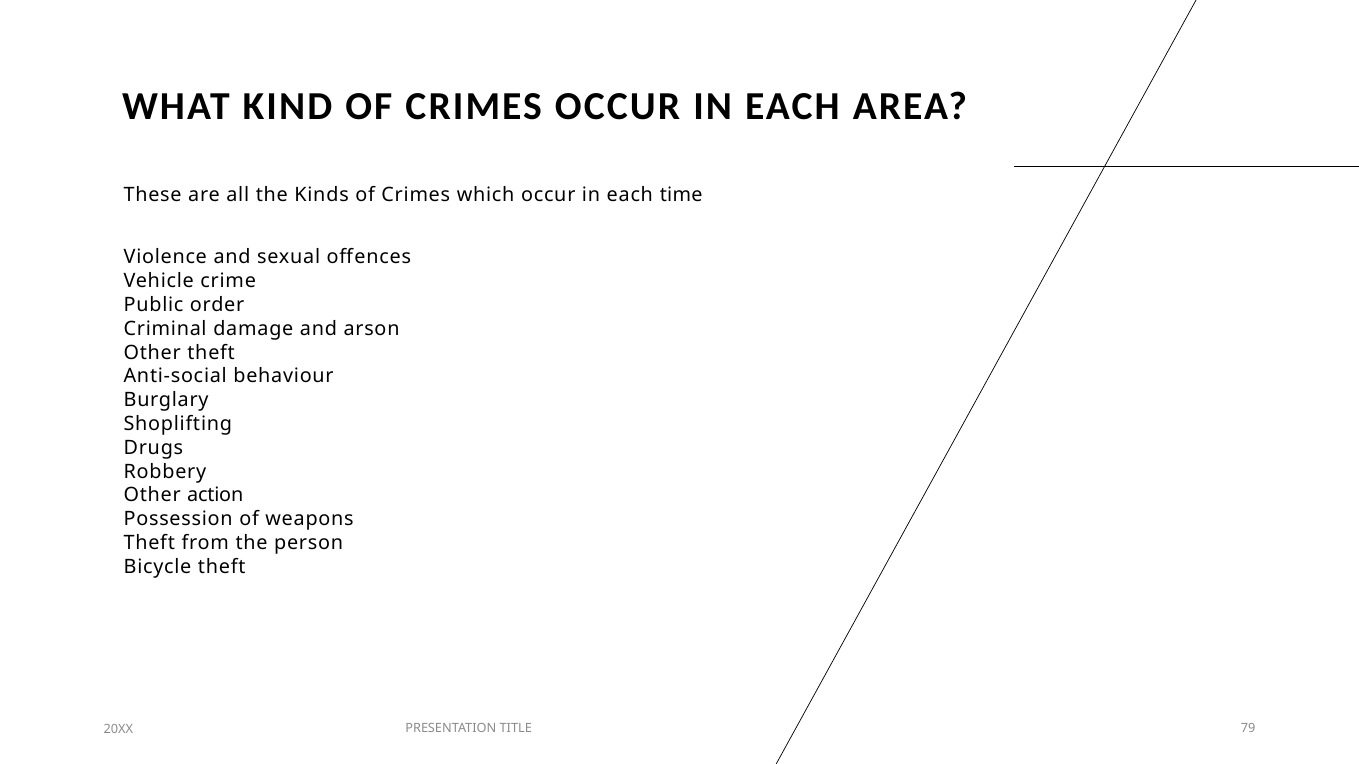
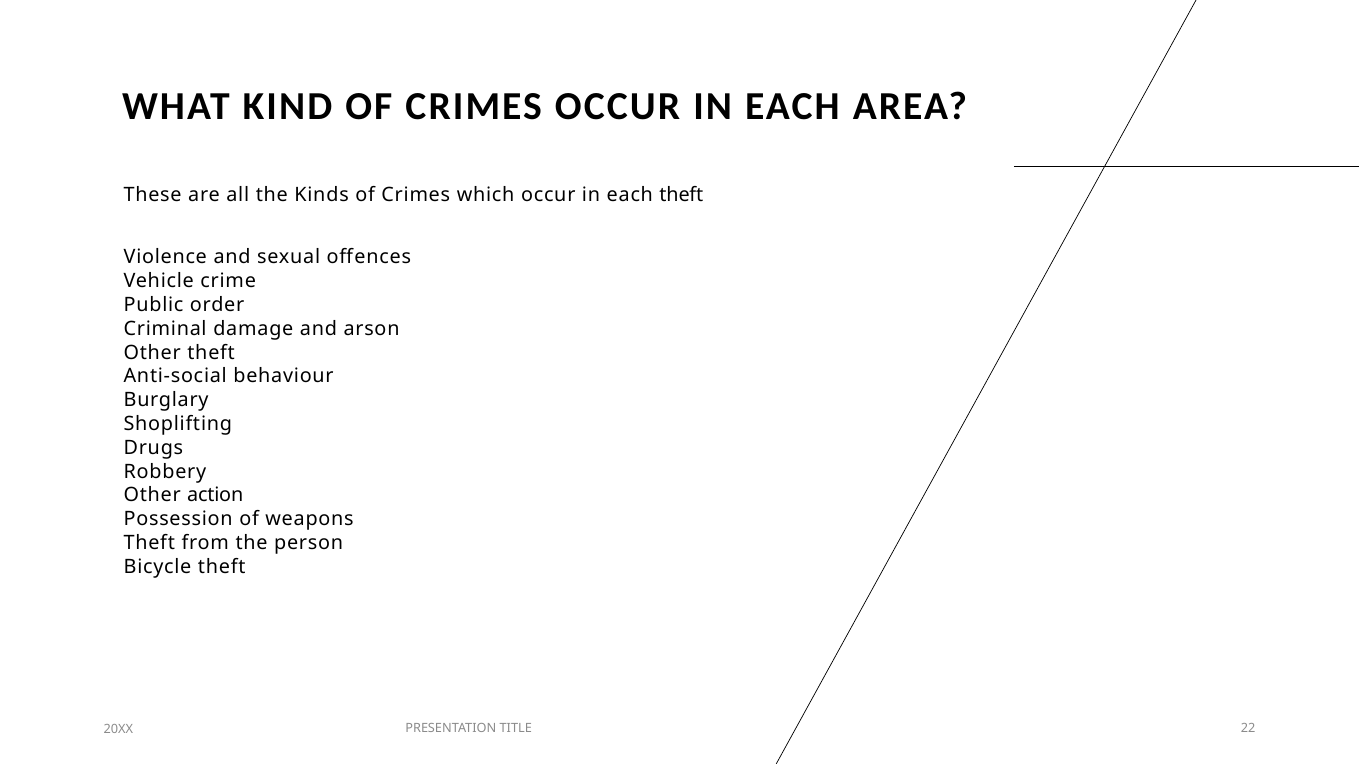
each time: time -> theft (681, 196)
79: 79 -> 22 (1248, 729)
